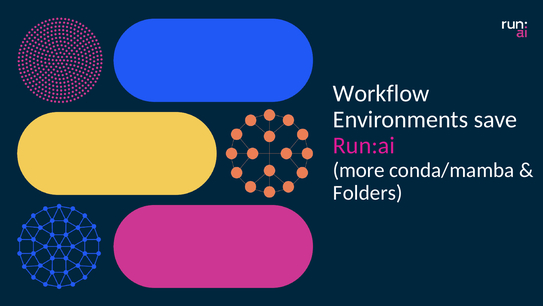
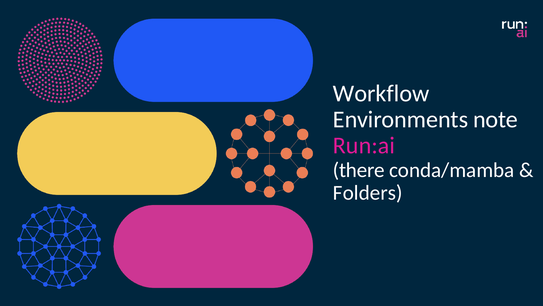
save: save -> note (496, 119)
more: more -> there (359, 170)
